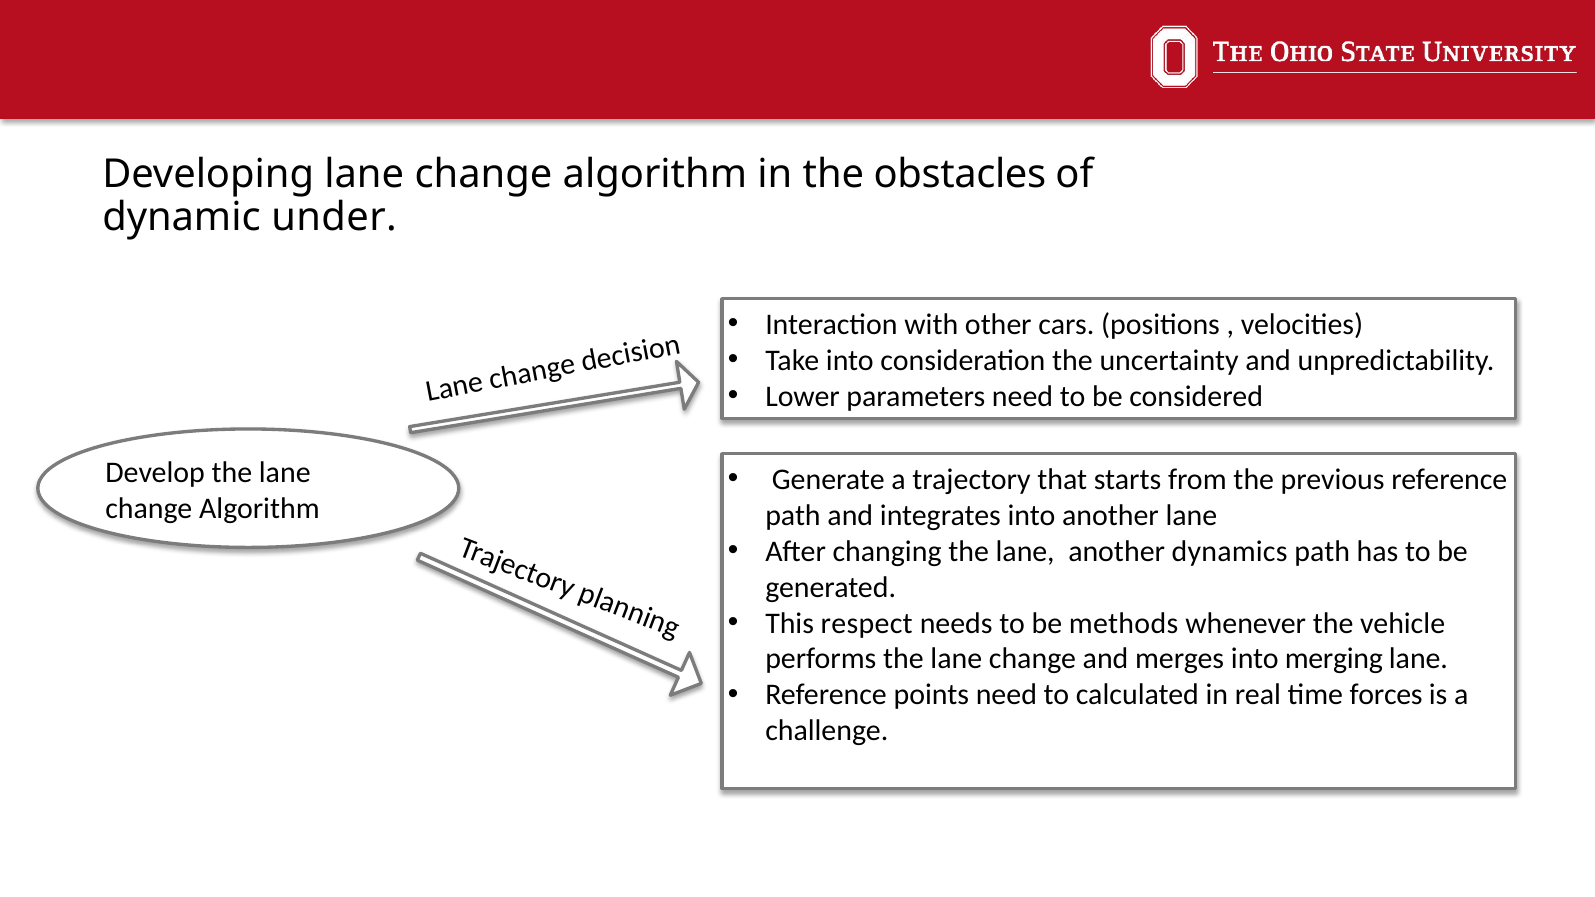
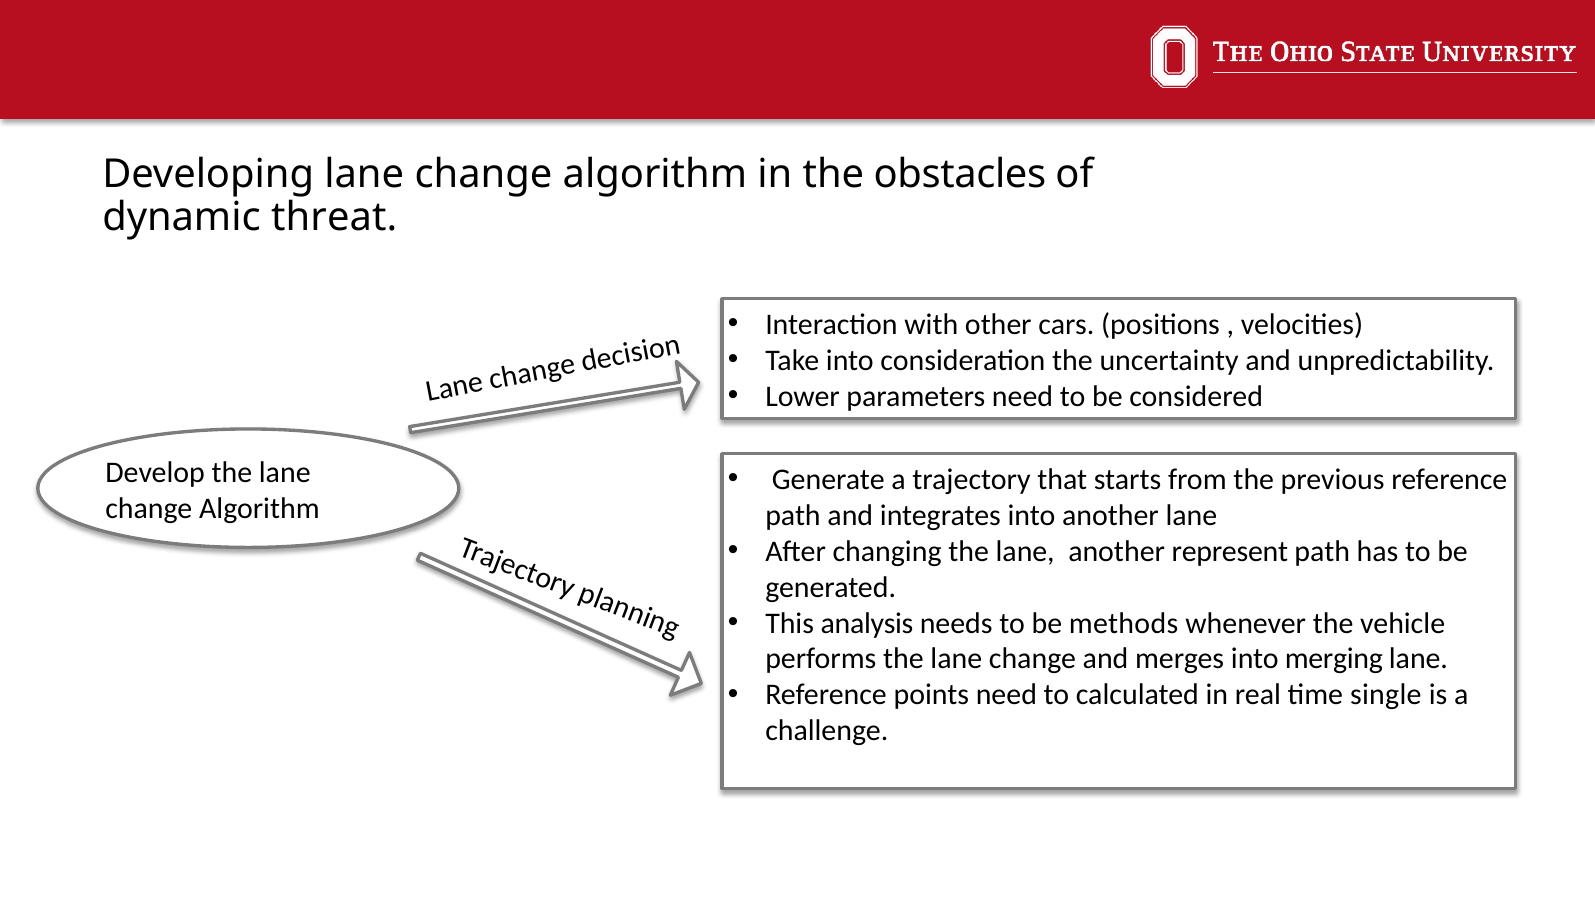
under: under -> threat (334, 217)
dynamics: dynamics -> represent (1230, 552)
respect: respect -> analysis (867, 623)
forces: forces -> single (1386, 695)
